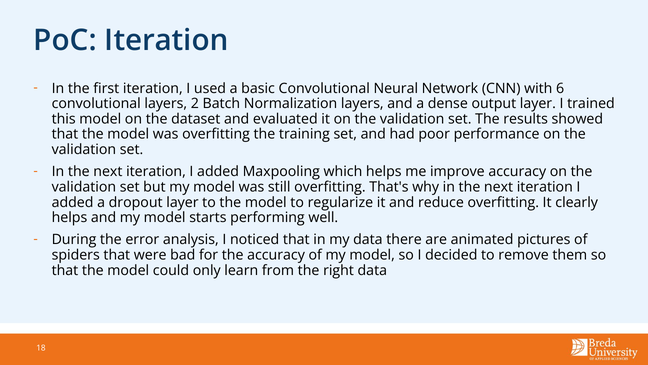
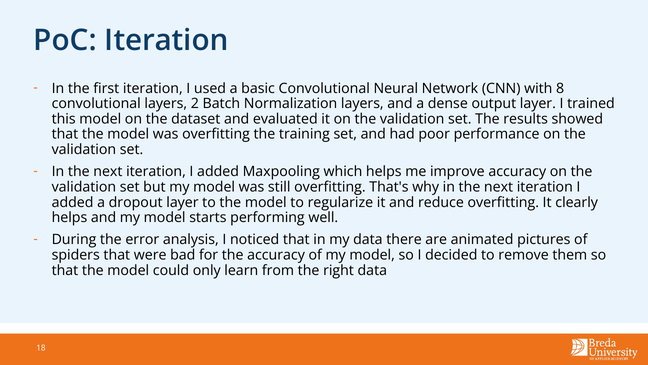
6: 6 -> 8 (560, 88)
